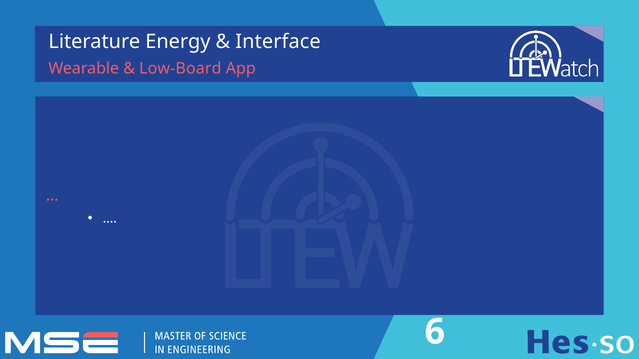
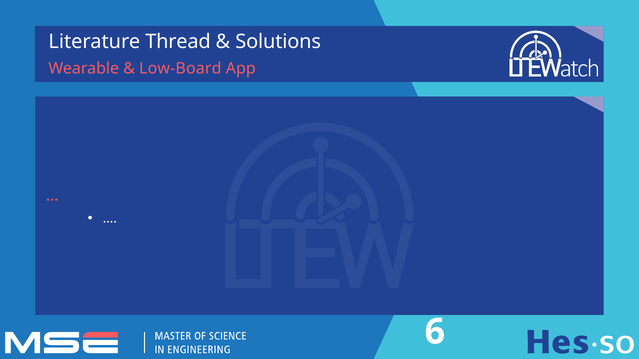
Energy: Energy -> Thread (178, 42)
Interface: Interface -> Solutions (278, 42)
